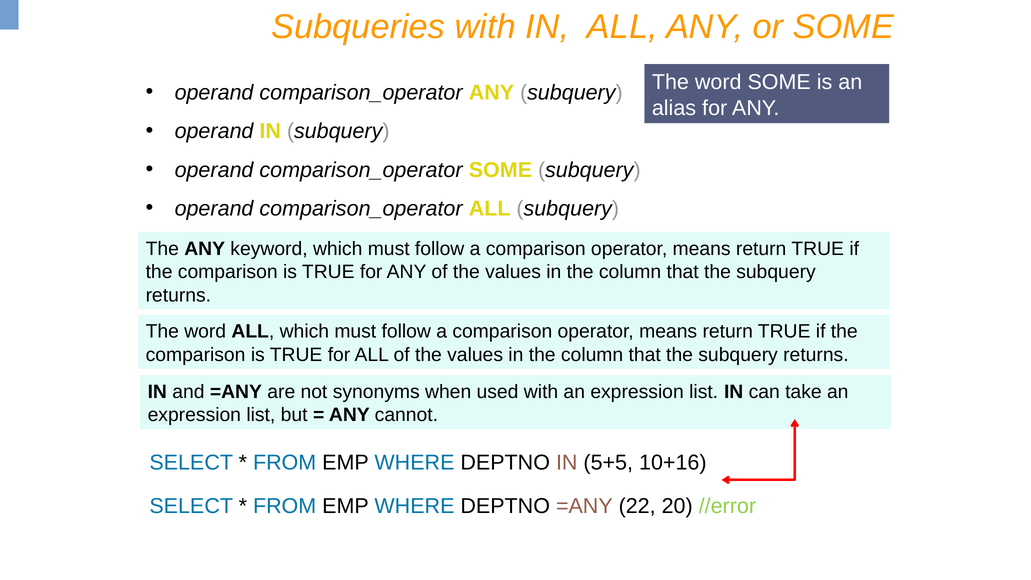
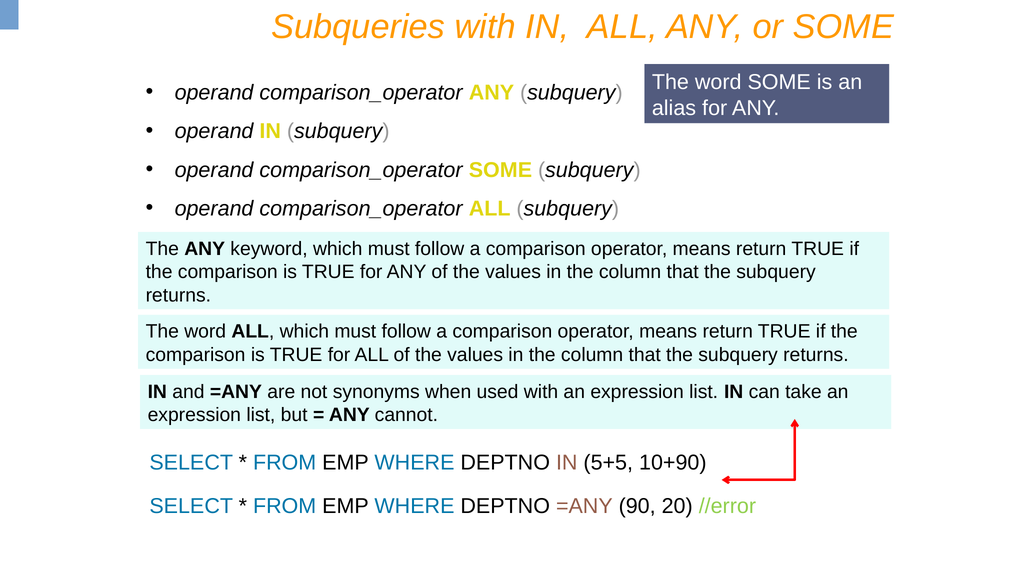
10+16: 10+16 -> 10+90 (673, 463)
22: 22 -> 90 (637, 506)
